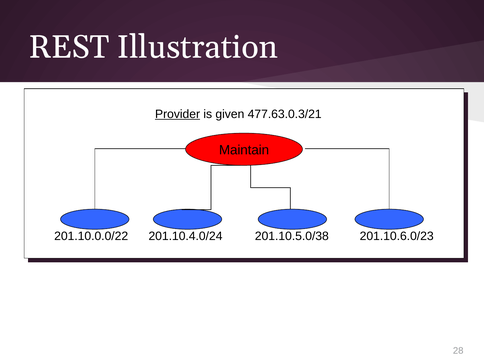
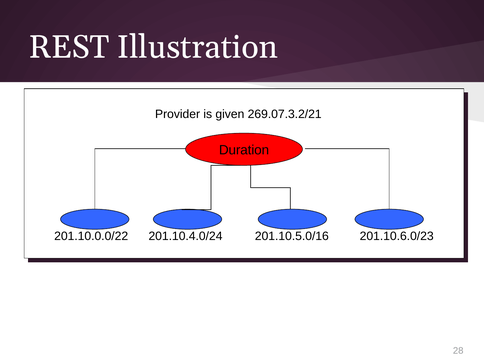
Provider underline: present -> none (178, 114)
477.63.0.3/21: 477.63.0.3/21 -> 269.07.3.2/21 (285, 114)
Maintain: Maintain -> Duration (244, 150)
201.10.5.0/38: 201.10.5.0/38 -> 201.10.5.0/16 (292, 236)
